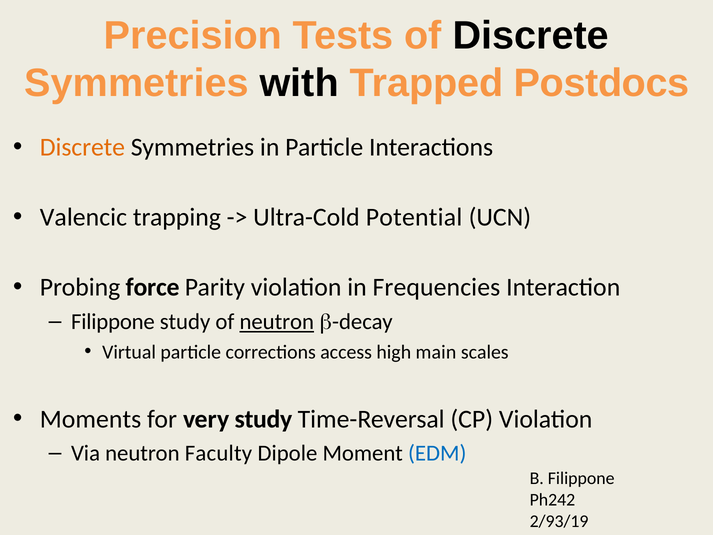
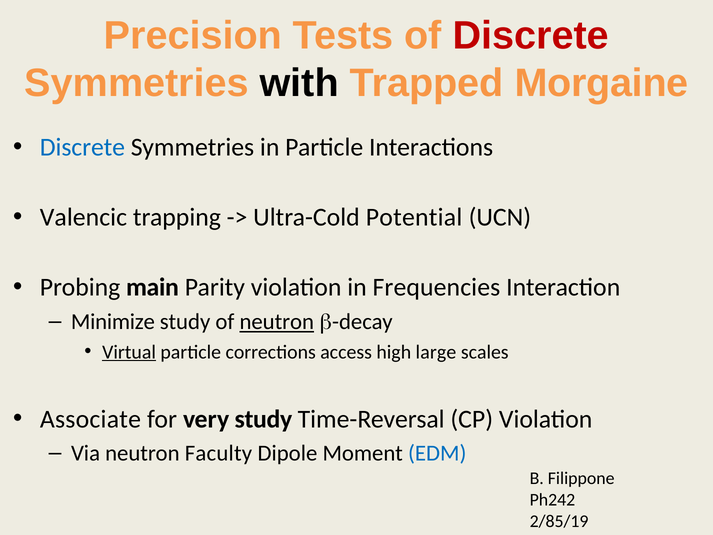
Discrete colour: black -> red (531, 35)
Postdocs: Postdocs -> Morgaine (601, 83)
Discrete colour: orange -> blue (82, 147)
force: force -> main (153, 287)
Filippone: Filippone -> Minimize (113, 322)
Virtual underline: none -> present (129, 352)
main: main -> large (436, 352)
Moments: Moments -> Associate (90, 419)
2/93/19: 2/93/19 -> 2/85/19 (559, 521)
